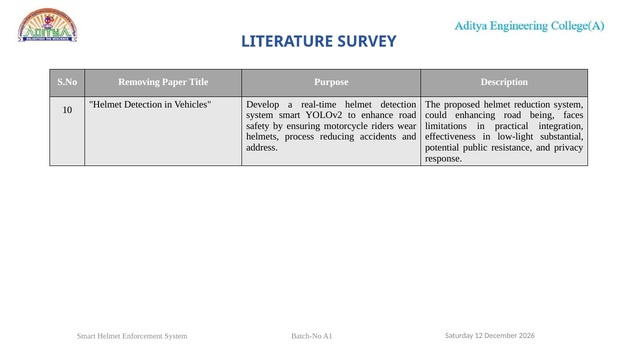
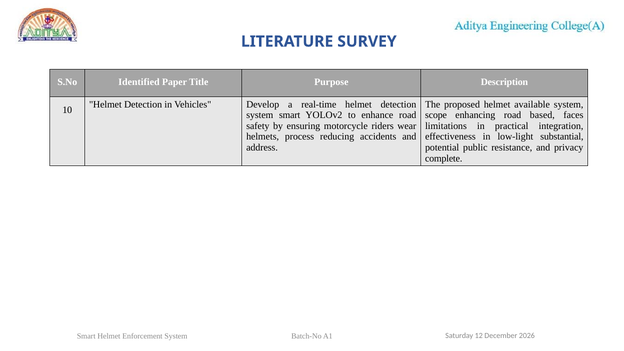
Removing: Removing -> Identified (139, 82)
reduction: reduction -> available (532, 104)
could: could -> scope (436, 115)
being: being -> based (542, 115)
response: response -> complete (444, 158)
